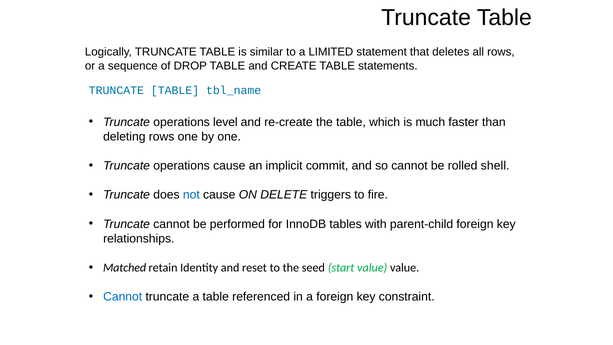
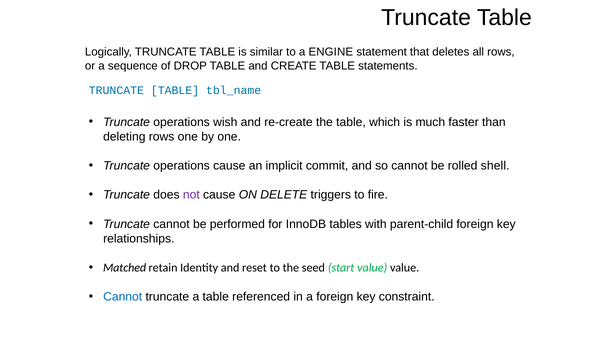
LIMITED: LIMITED -> ENGINE (331, 52)
level: level -> wish (225, 122)
not colour: blue -> purple (191, 195)
